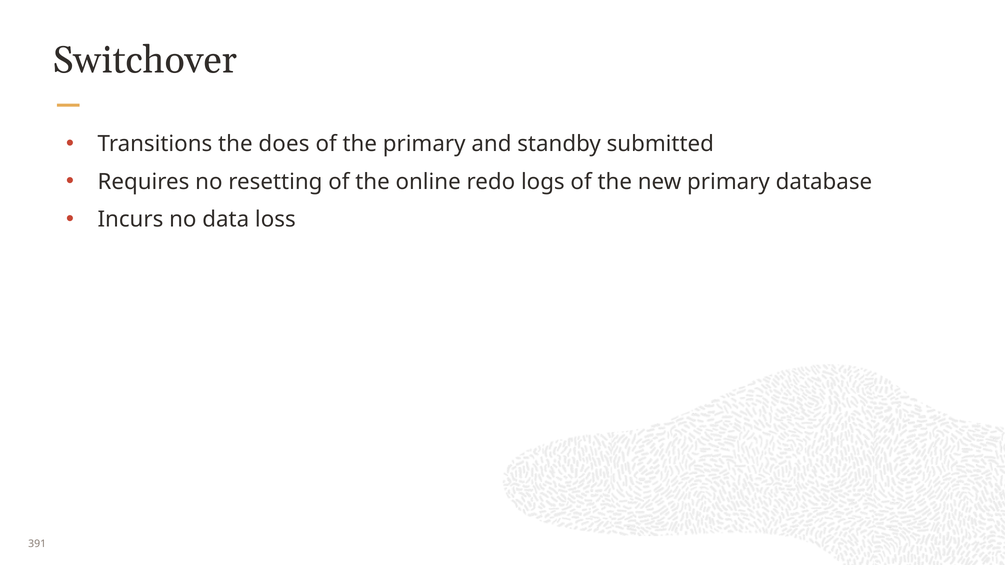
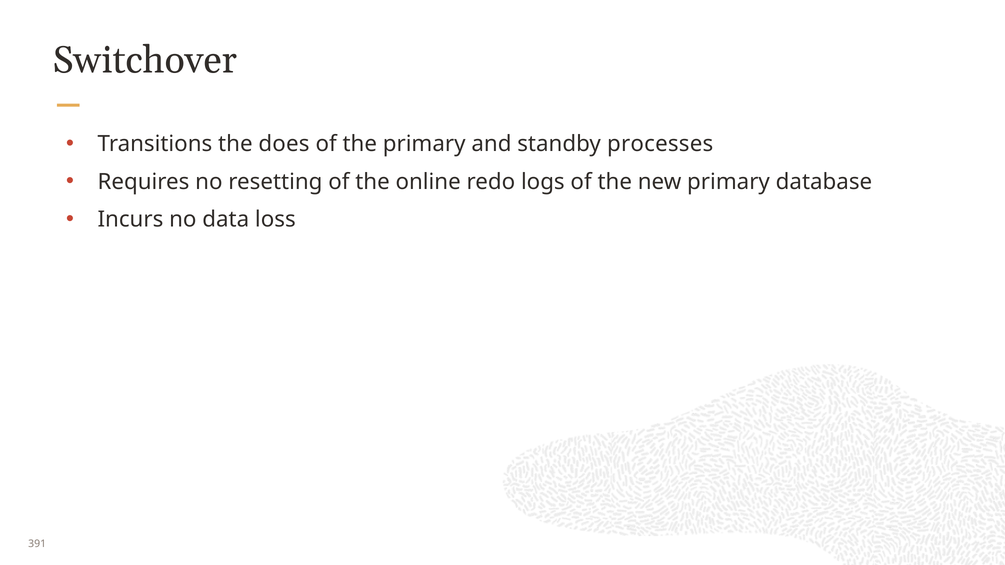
submitted: submitted -> processes (660, 144)
